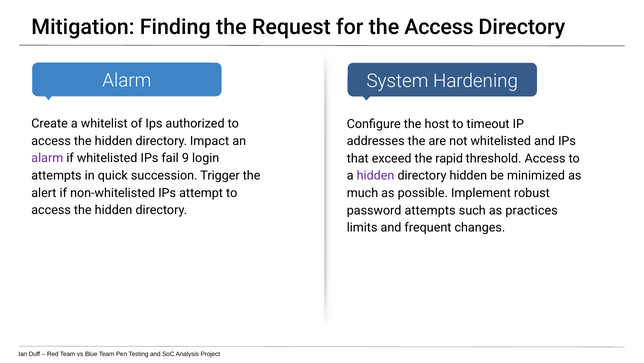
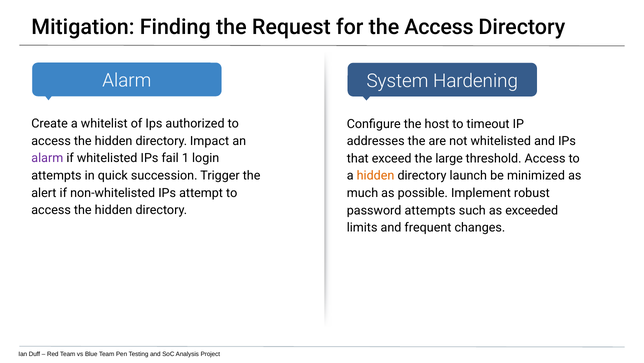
9: 9 -> 1 (185, 158)
rapid: rapid -> large (449, 158)
hidden colour: purple -> orange (376, 175)
directory hidden: hidden -> launch (468, 175)
practices: practices -> exceeded (532, 210)
